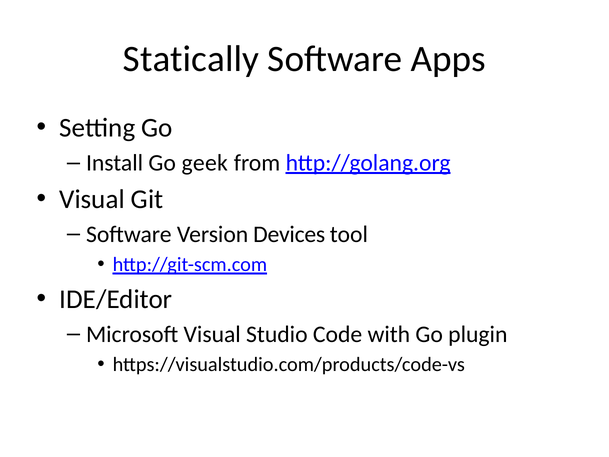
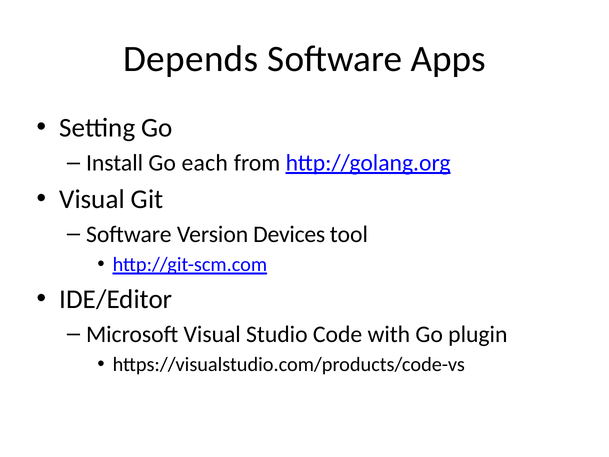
Statically: Statically -> Depends (191, 59)
geek: geek -> each (205, 163)
